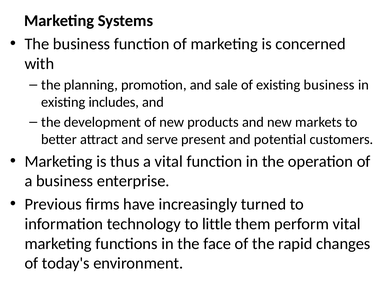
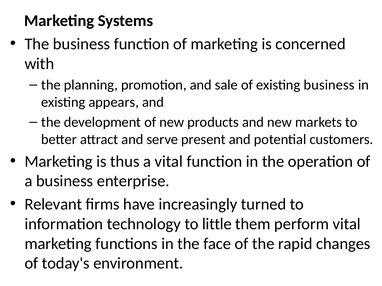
includes: includes -> appears (114, 102)
Previous: Previous -> Relevant (53, 205)
